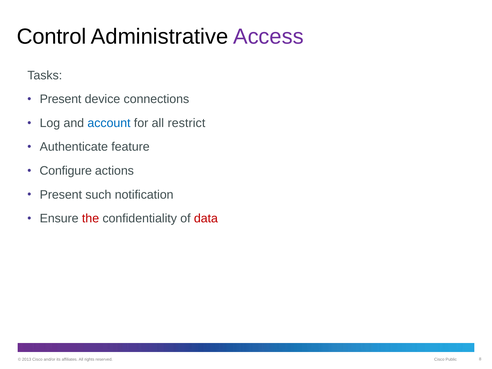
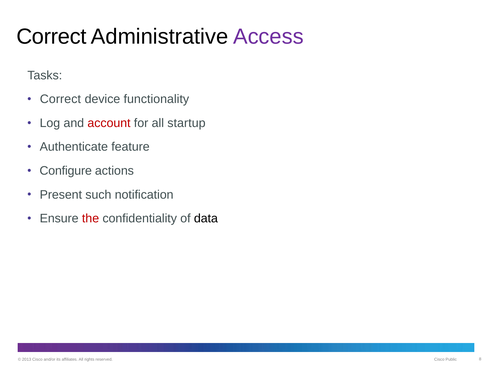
Control: Control -> Correct (52, 37)
Present: Present -> Correct (60, 99)
connections: connections -> functionality (156, 99)
account colour: blue -> red (109, 123)
restrict: restrict -> startup (186, 123)
data colour: red -> black (206, 219)
